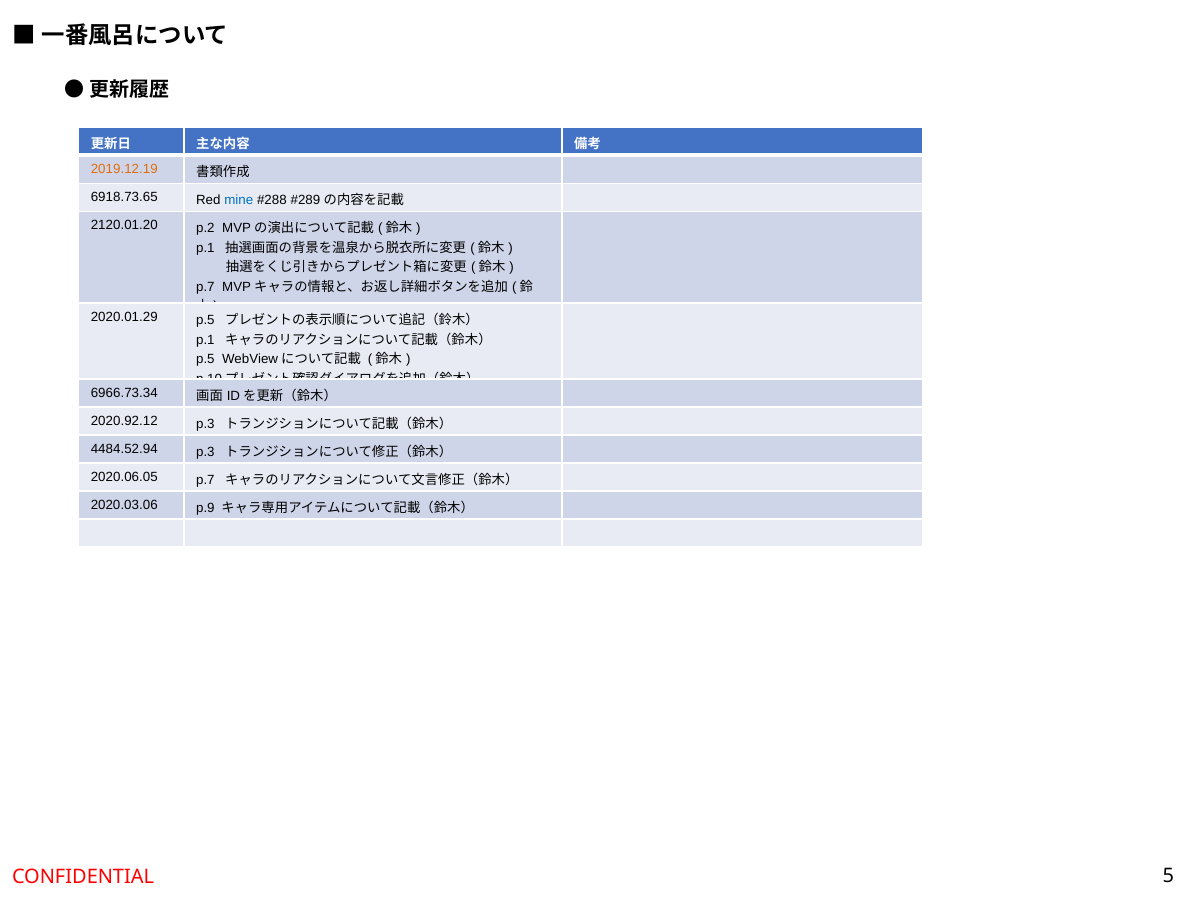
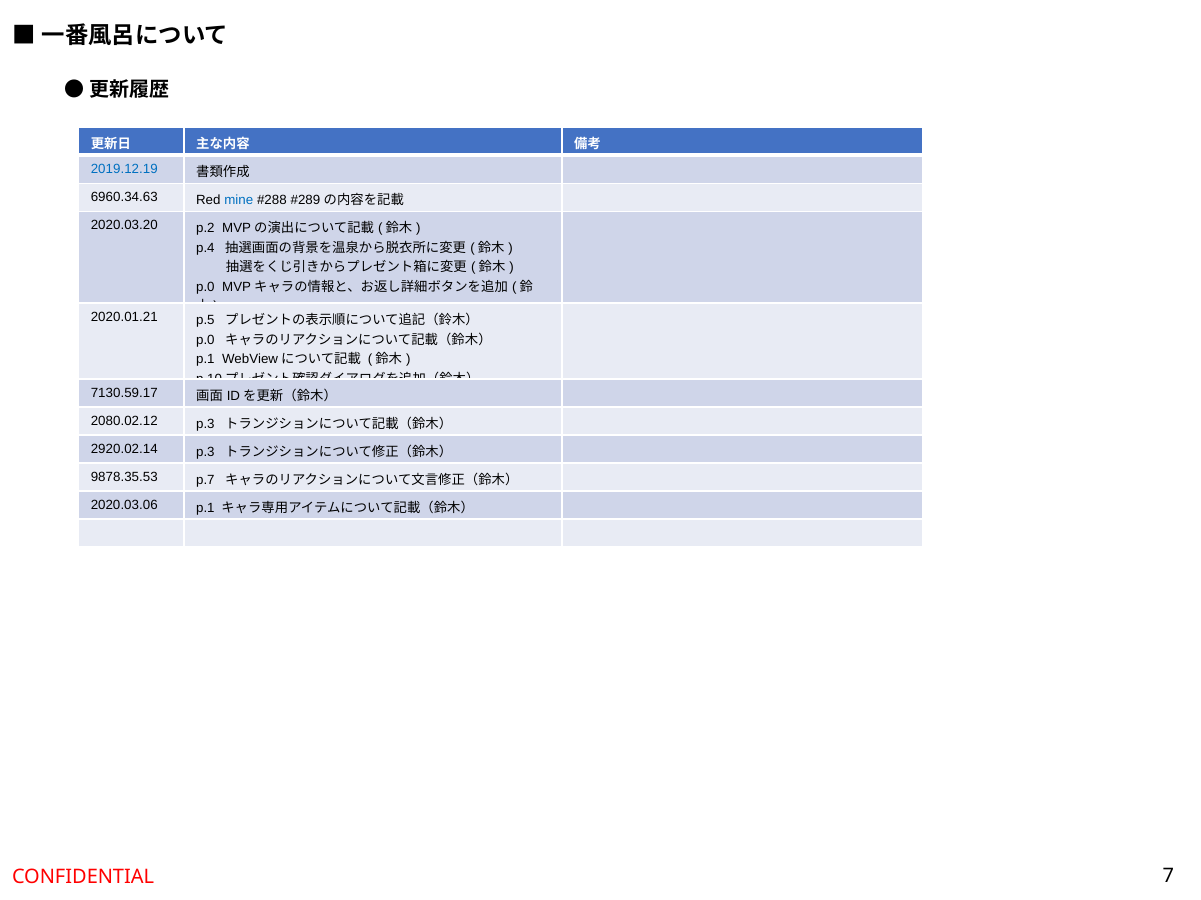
2019.12.19 colour: orange -> blue (124, 169)
6918.73.65: 6918.73.65 -> 6960.34.63 (124, 197)
2120.01.20: 2120.01.20 -> 2020.03.20 (124, 225)
p.1: p.1 -> p.4 (205, 248)
p.7: p.7 -> p.0 (205, 287)
2020.01.29: 2020.01.29 -> 2020.01.21 (124, 317)
p.1: p.1 -> p.0 (205, 340)
p.5: p.5 -> p.1 (205, 359)
6966.73.34: 6966.73.34 -> 7130.59.17 (124, 393)
2020.92.12: 2020.92.12 -> 2080.02.12 (124, 421)
4484.52.94: 4484.52.94 -> 2920.02.14 (124, 449)
2020.06.05: 2020.06.05 -> 9878.35.53 (124, 477)
2020.03.06 p.9: p.9 -> p.1 (205, 509)
5: 5 -> 7 (1168, 877)
